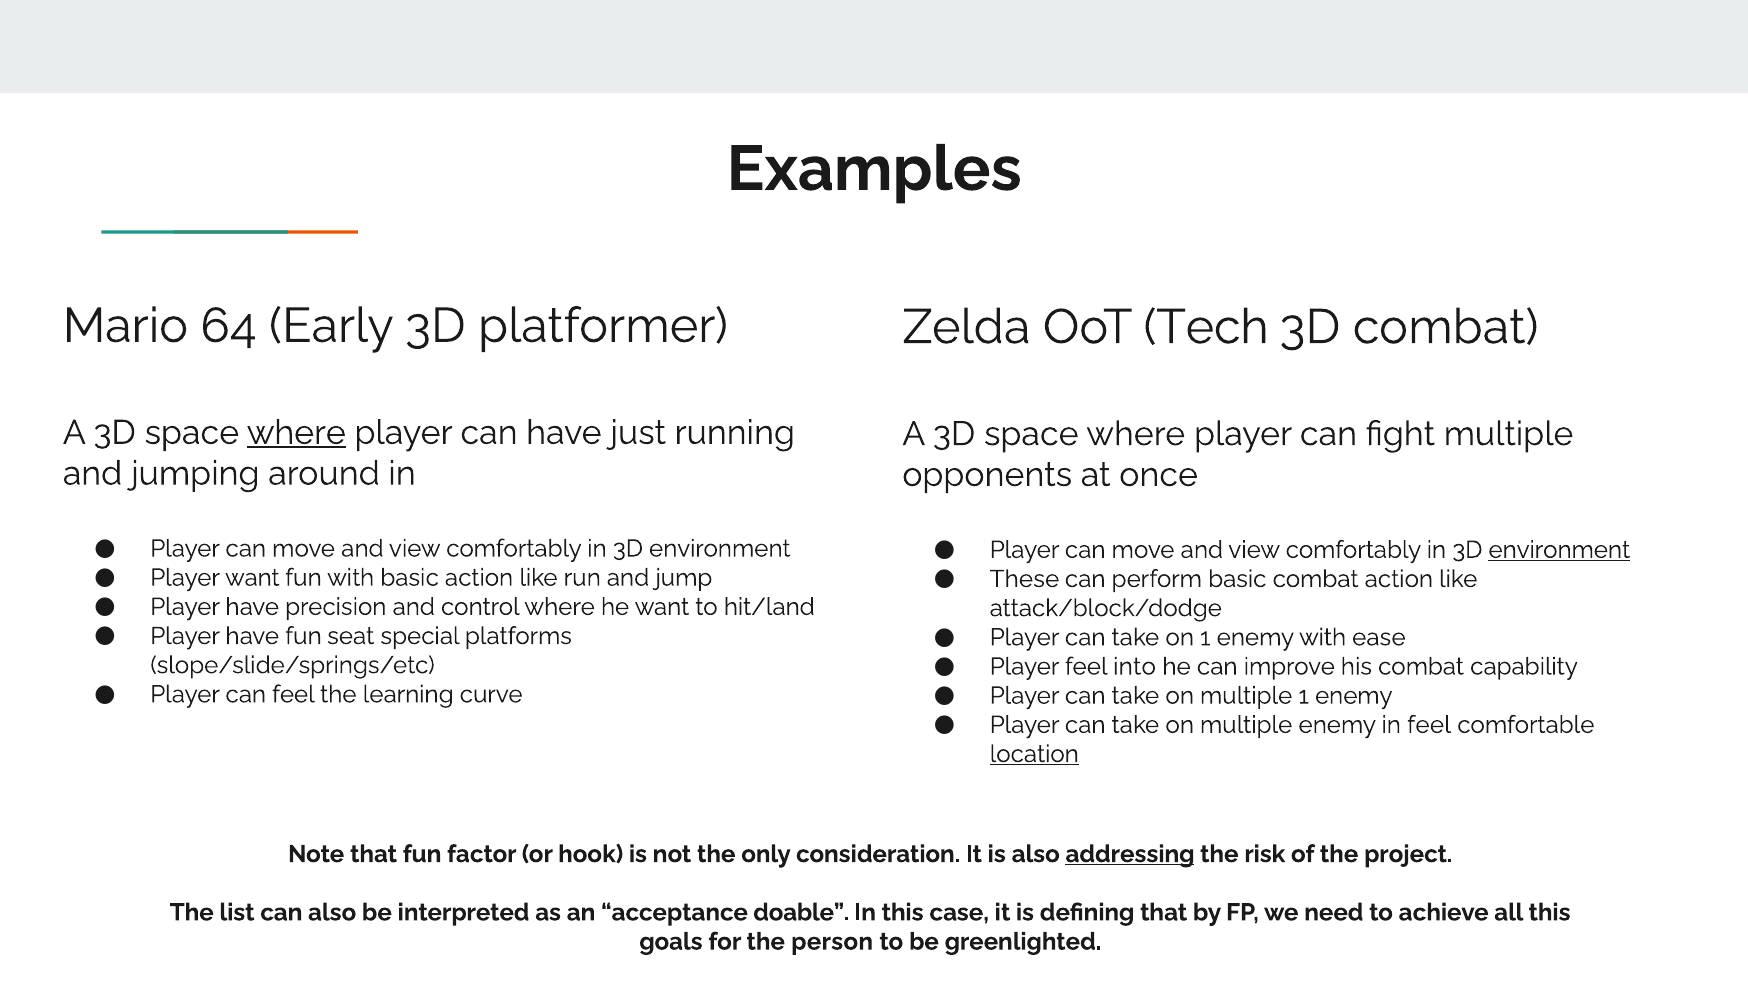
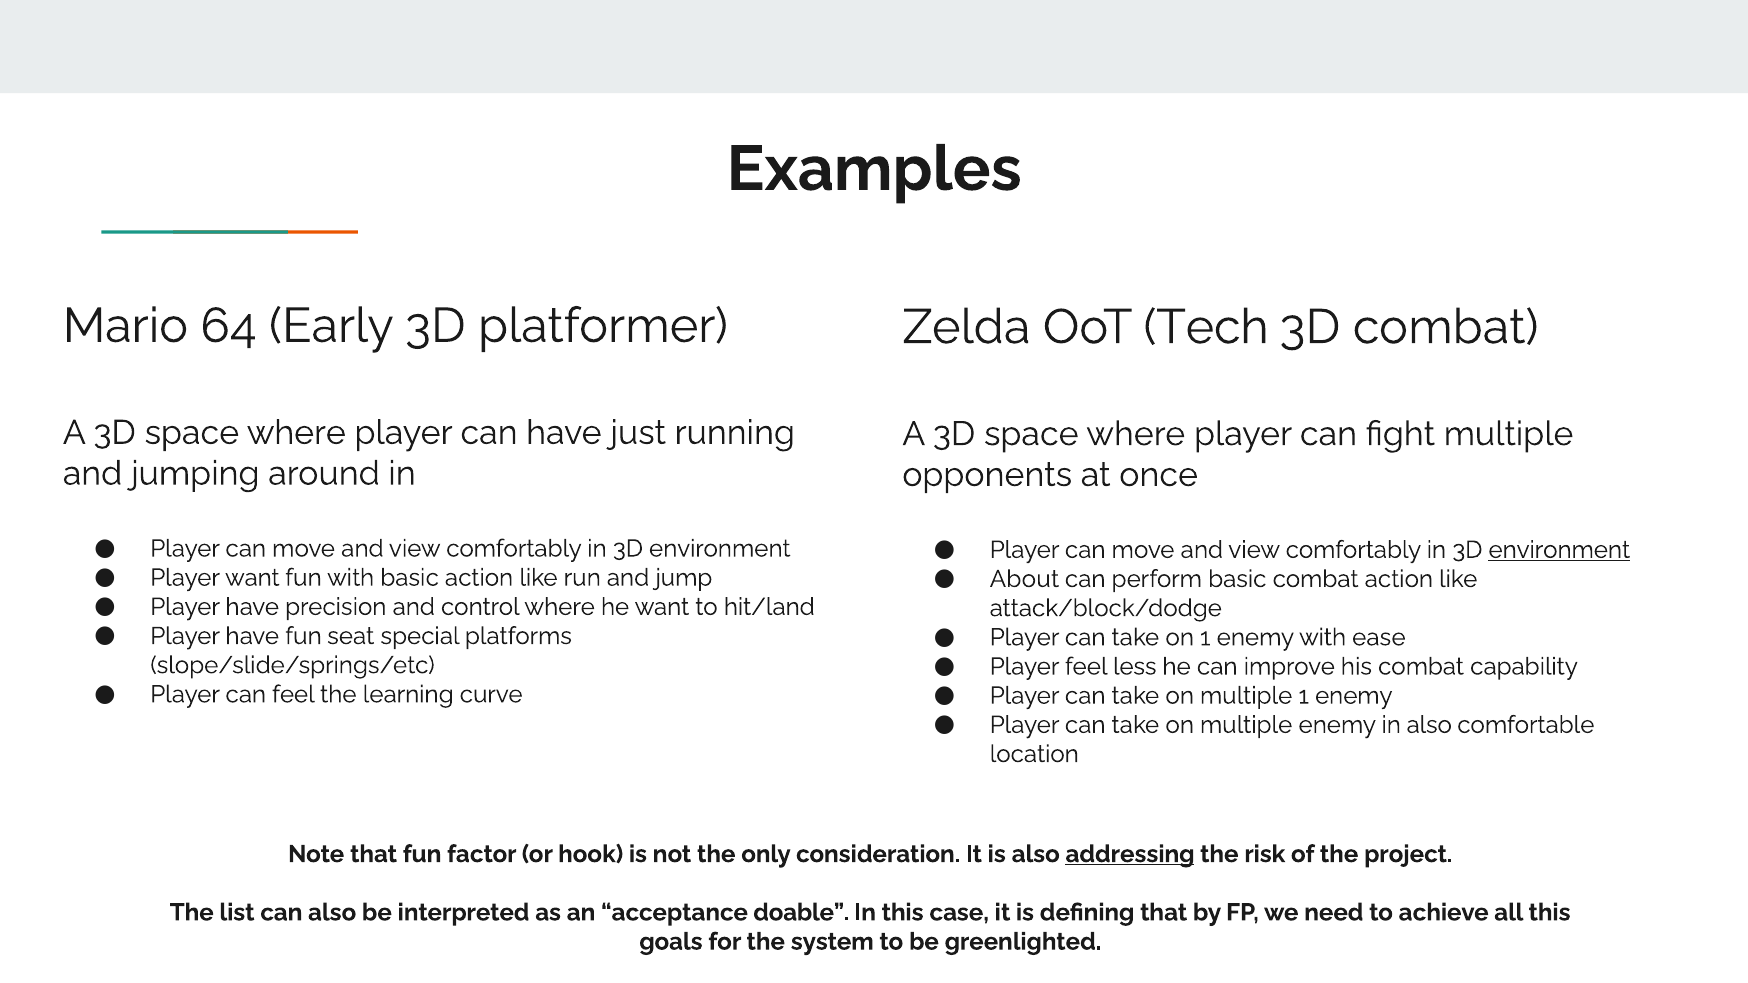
where underline: present -> none (296, 433)
These: These -> About (1024, 579)
into: into -> less (1135, 667)
in feel: feel -> also (1429, 725)
location underline: present -> none (1034, 754)
person: person -> system (832, 942)
